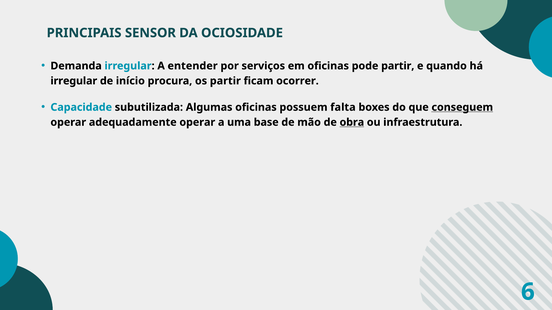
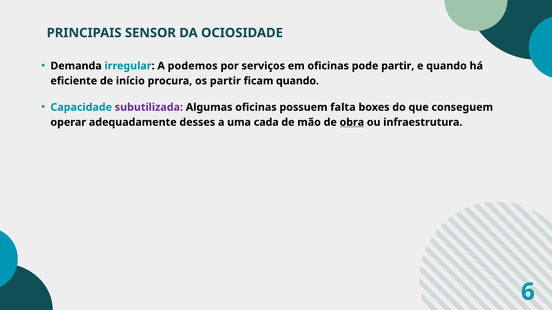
entender: entender -> podemos (193, 66)
irregular: irregular -> eficiente (74, 81)
ficam ocorrer: ocorrer -> quando (297, 81)
subutilizada colour: black -> purple (149, 107)
conseguem underline: present -> none (462, 107)
adequadamente operar: operar -> desses (197, 122)
base: base -> cada (266, 122)
